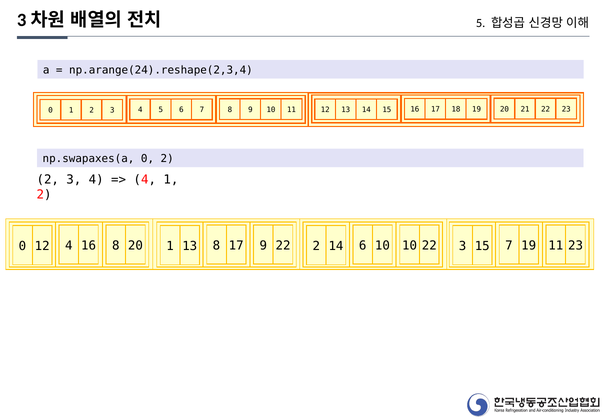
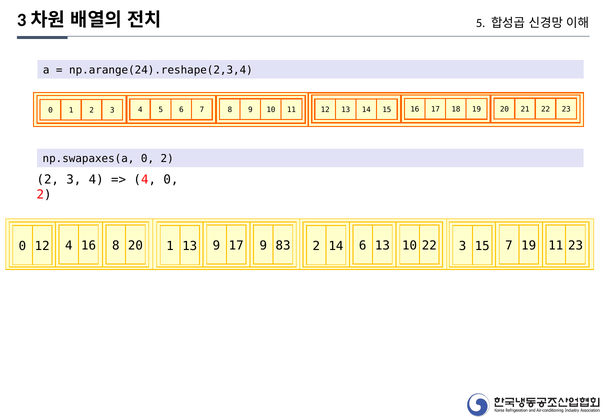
4 1: 1 -> 0 (171, 180)
13 8: 8 -> 9 (216, 245)
9 22: 22 -> 83 (283, 245)
6 10: 10 -> 13 (382, 245)
